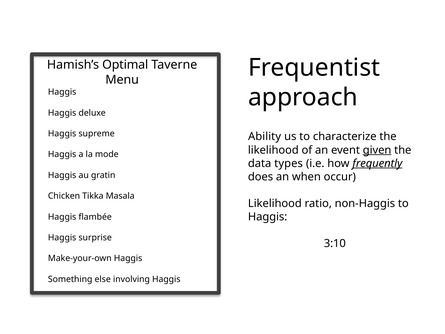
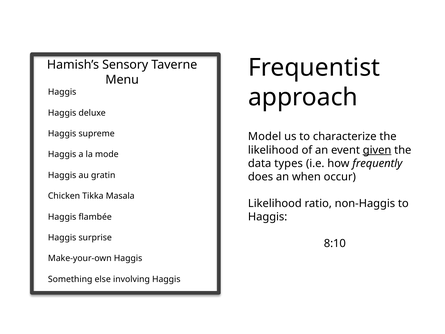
Optimal: Optimal -> Sensory (125, 65)
Ability: Ability -> Model (265, 137)
frequently underline: present -> none (377, 163)
3:10: 3:10 -> 8:10 (335, 243)
